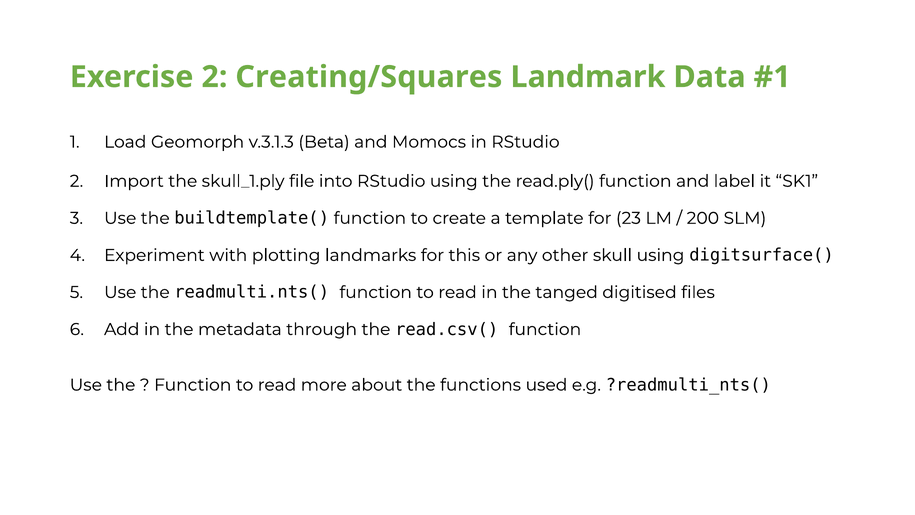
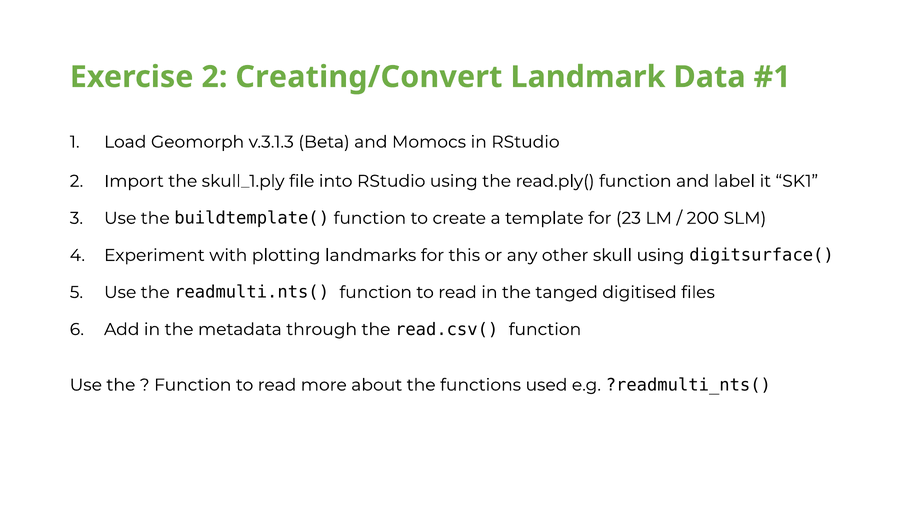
Creating/Squares: Creating/Squares -> Creating/Convert (369, 77)
